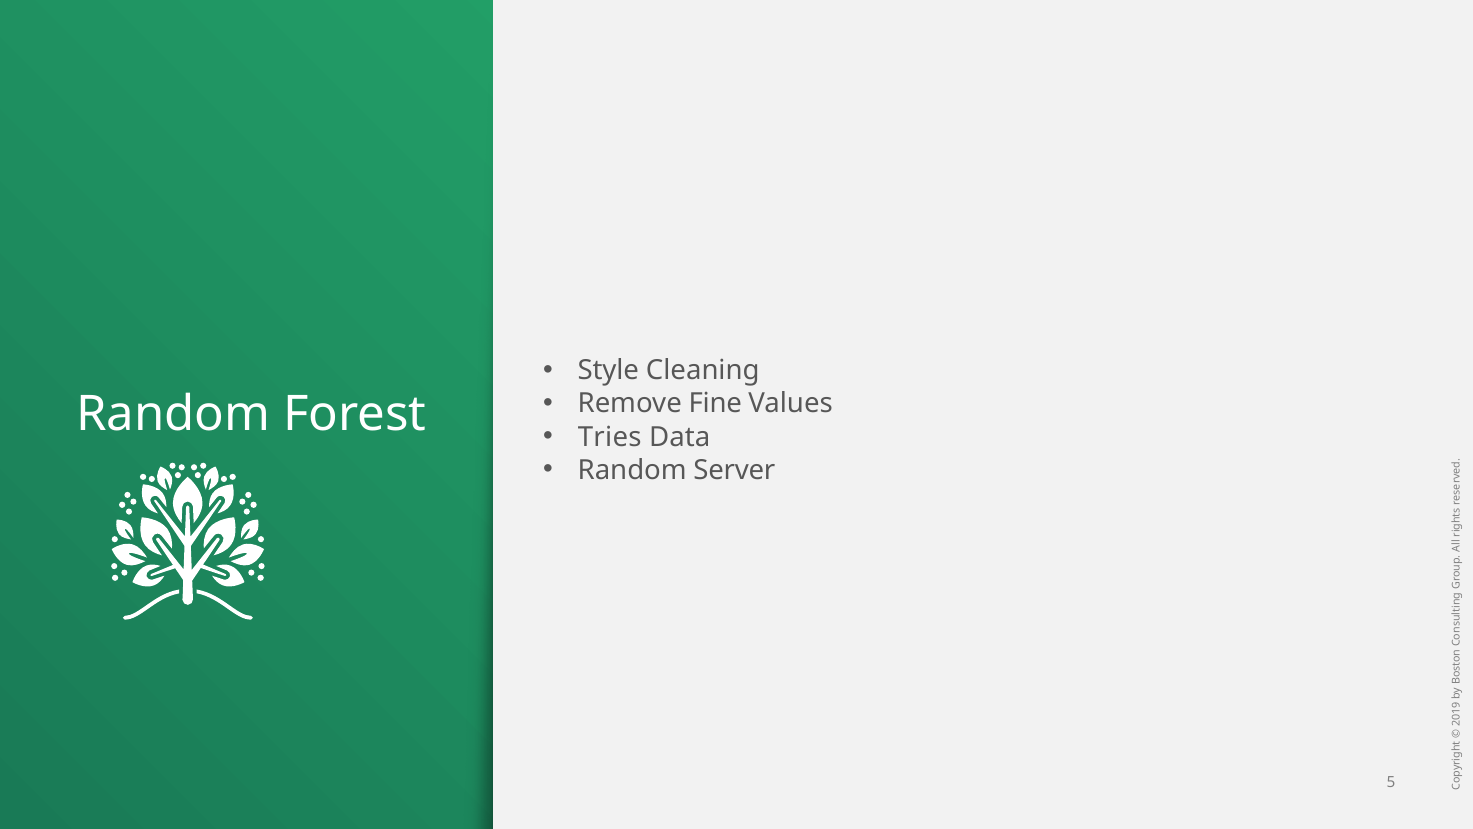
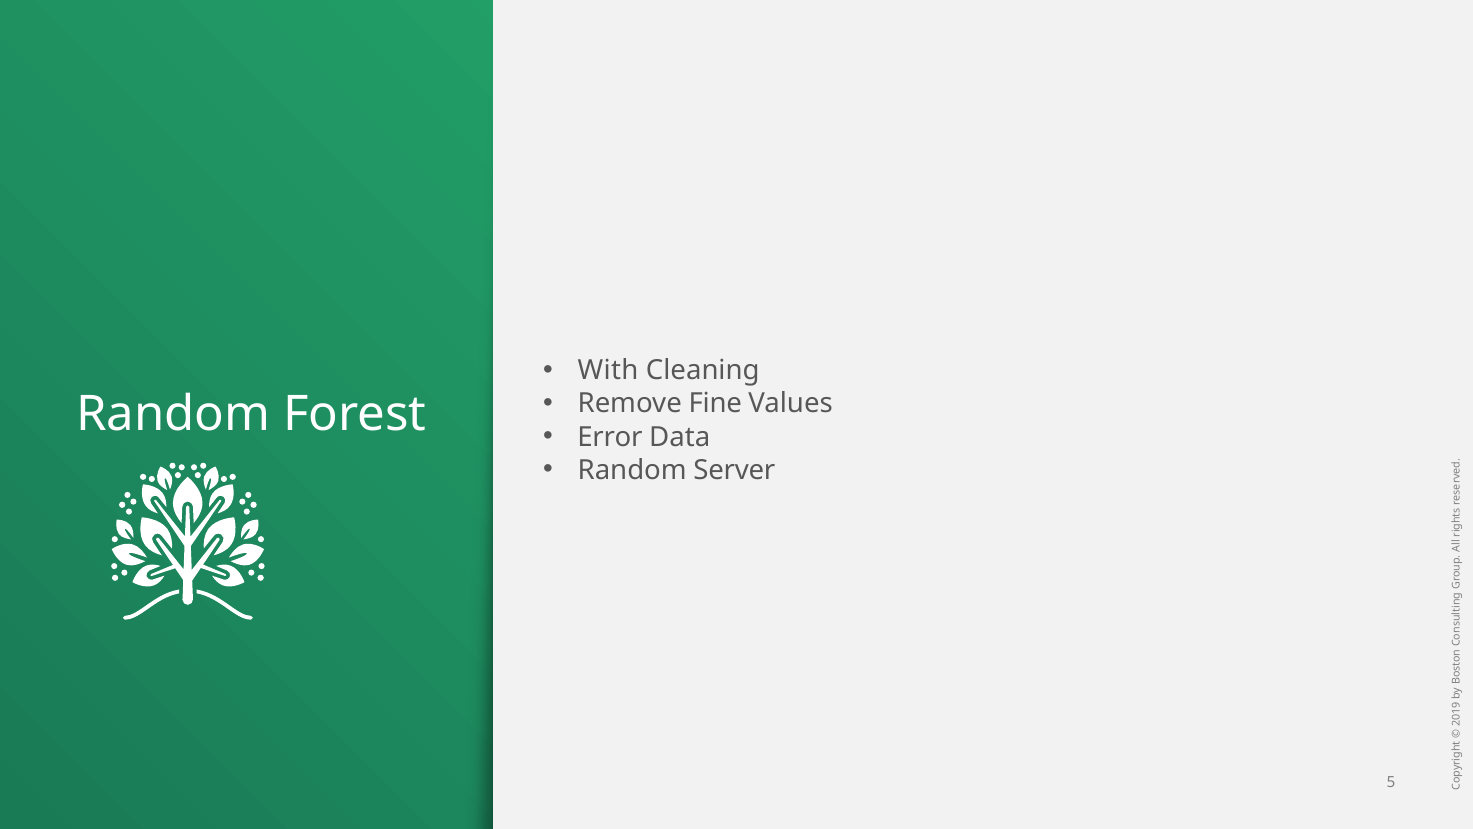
Style: Style -> With (608, 370)
Tries: Tries -> Error (610, 437)
